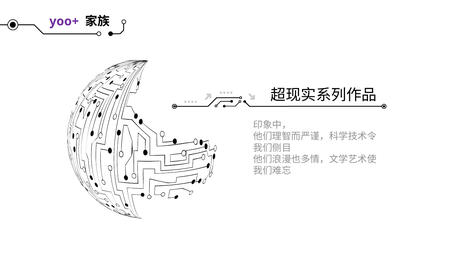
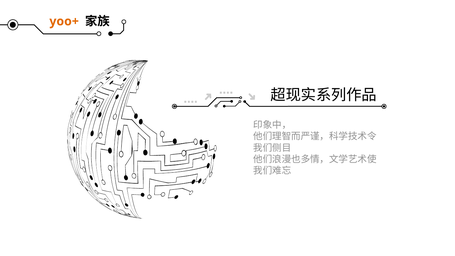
yoo+ colour: purple -> orange (64, 21)
